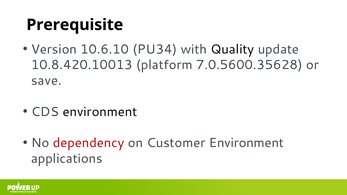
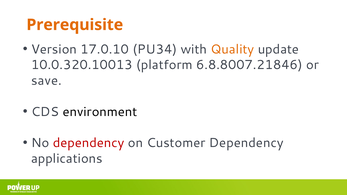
Prerequisite colour: black -> orange (75, 25)
10.6.10: 10.6.10 -> 17.0.10 (105, 49)
Quality colour: black -> orange (232, 49)
10.8.420.10013: 10.8.420.10013 -> 10.0.320.10013 (82, 65)
7.0.5600.35628: 7.0.5600.35628 -> 6.8.8007.21846 (249, 65)
Customer Environment: Environment -> Dependency (246, 143)
